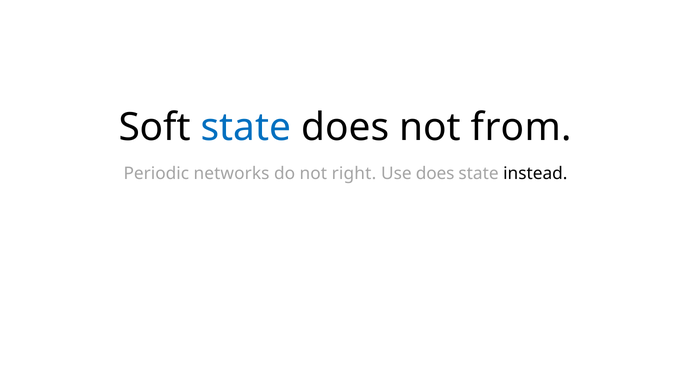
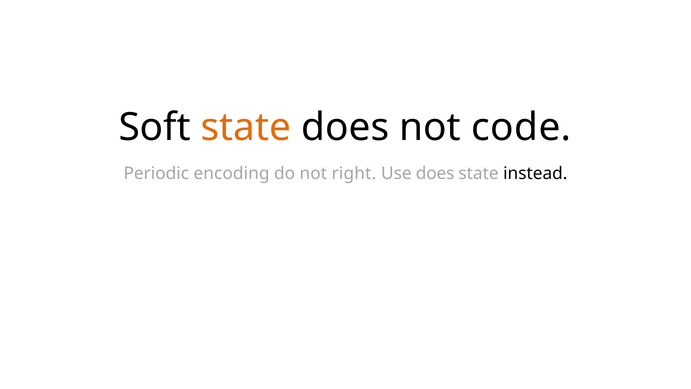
state colour: blue -> orange (246, 127)
from: from -> code (521, 127)
networks: networks -> encoding (232, 173)
